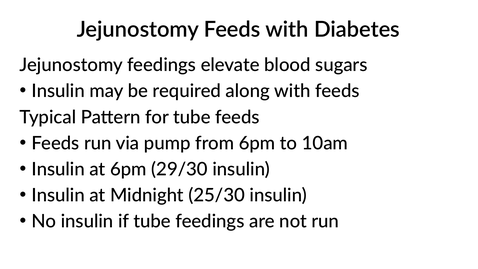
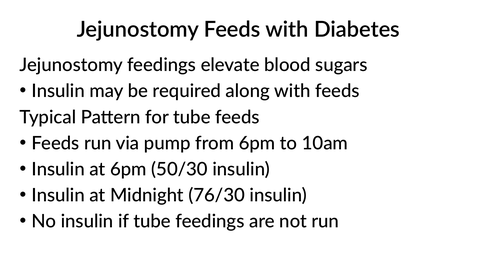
29/30: 29/30 -> 50/30 (180, 169)
25/30: 25/30 -> 76/30 (217, 195)
